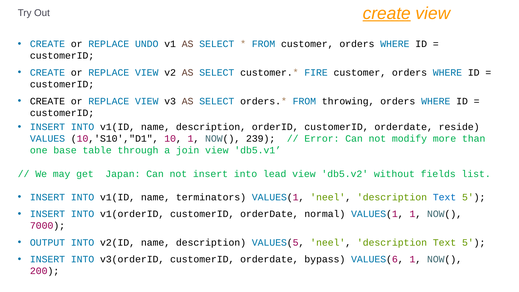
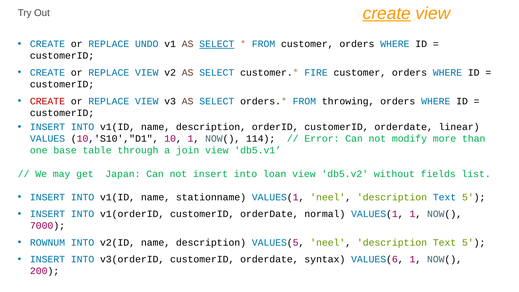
SELECT underline: none -> present (217, 44)
CREATE colour: black -> red (47, 101)
reside: reside -> linear (459, 127)
239: 239 -> 114 (261, 139)
lead: lead -> loan (275, 174)
terminators: terminators -> stationname (211, 197)
OUTPUT: OUTPUT -> ROWNUM (48, 243)
bypass: bypass -> syntax (325, 259)
